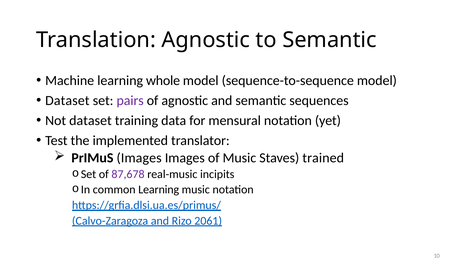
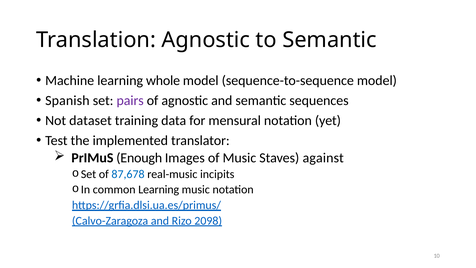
Dataset: Dataset -> Spanish (67, 100)
PrIMuS Images: Images -> Enough (139, 158)
trained: trained -> against (323, 158)
87,678 colour: purple -> blue (128, 174)
2061: 2061 -> 2098 (208, 221)
